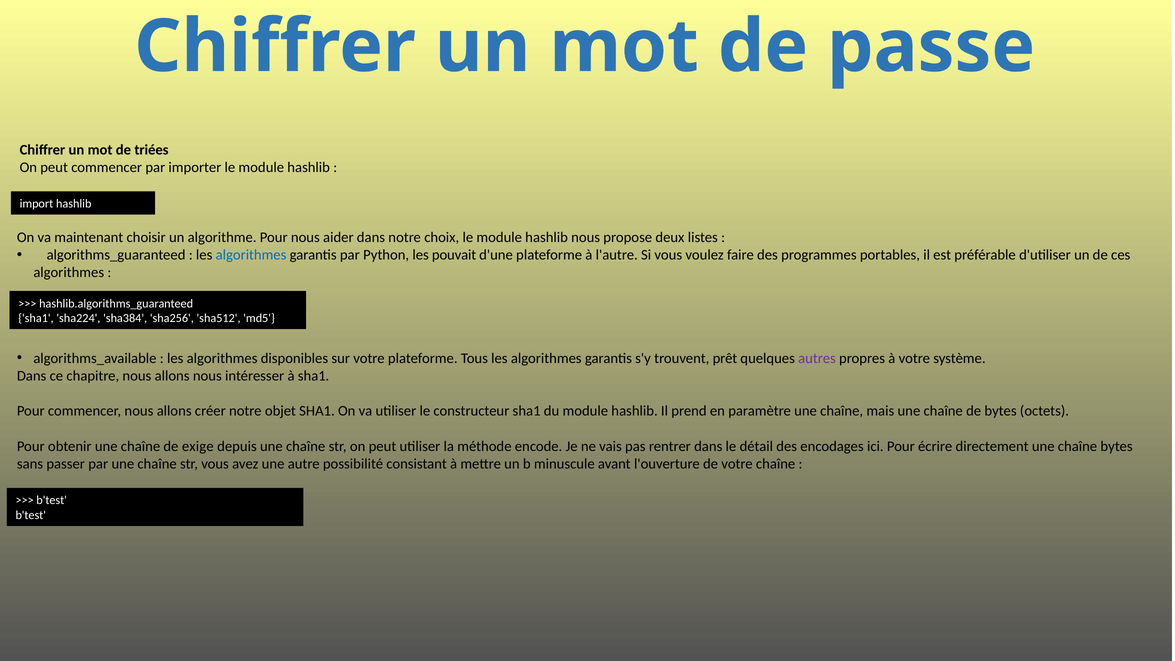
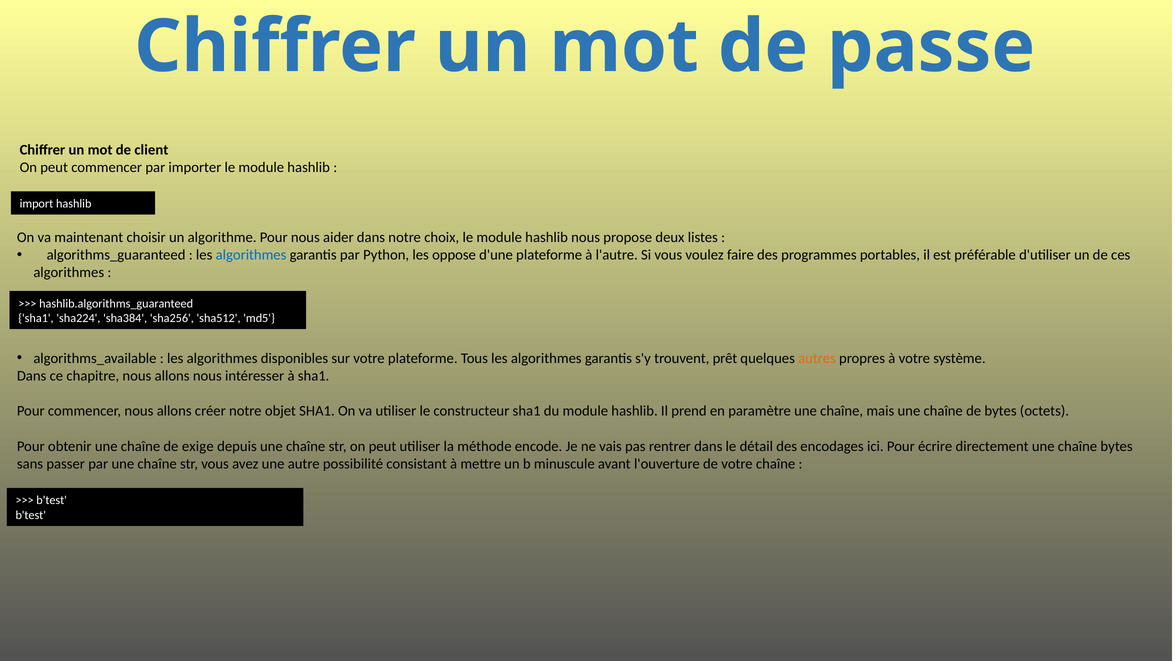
triées: triées -> client (151, 150)
pouvait: pouvait -> oppose (454, 255)
autres colour: purple -> orange (817, 358)
